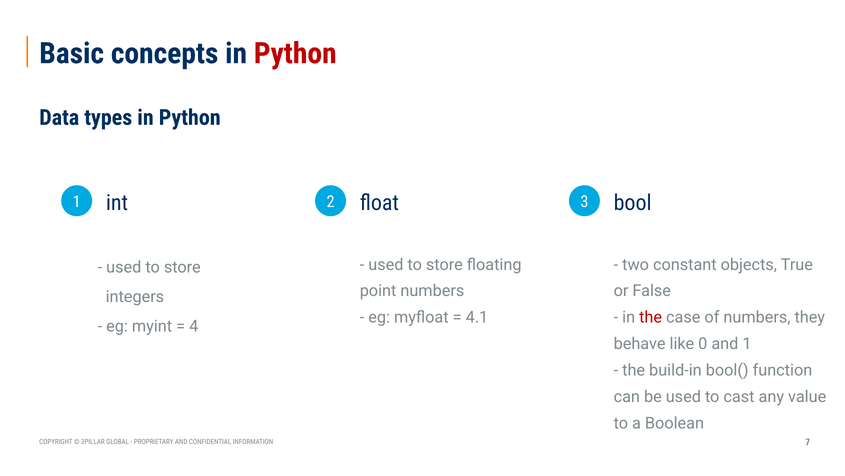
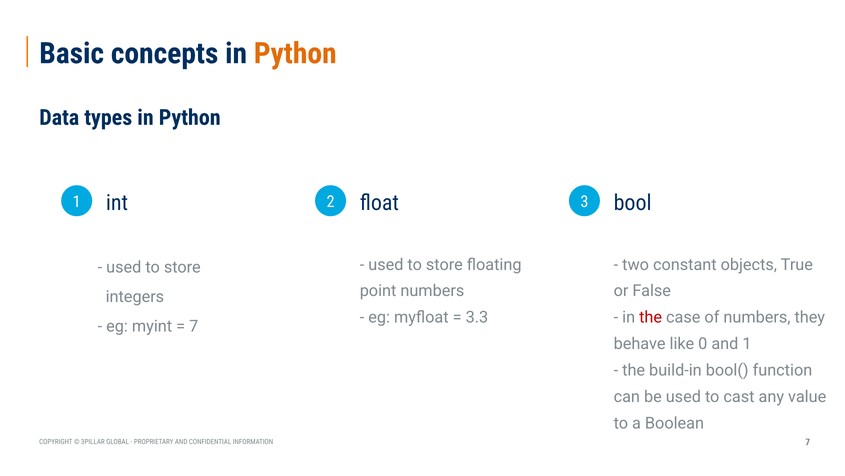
Python colour: red -> orange (295, 53)
4.1: 4.1 -> 3.3 (477, 317)
4: 4 -> 7 (194, 326)
